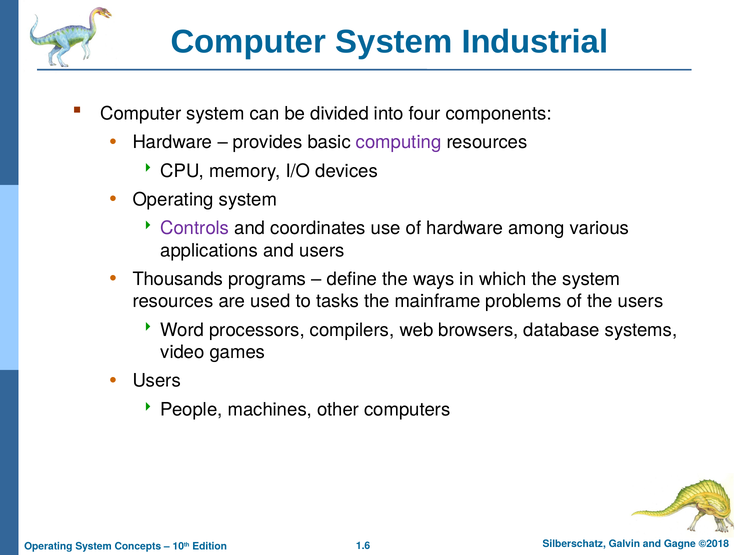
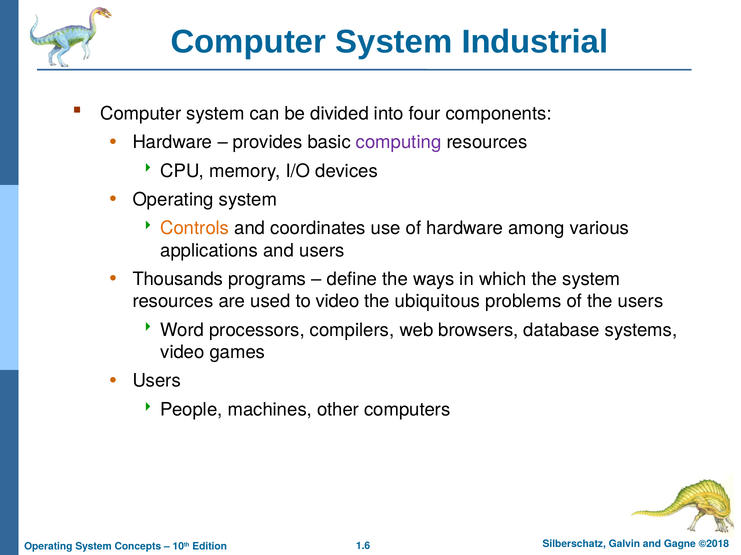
Controls colour: purple -> orange (195, 229)
to tasks: tasks -> video (338, 302)
mainframe: mainframe -> ubiquitous (438, 302)
